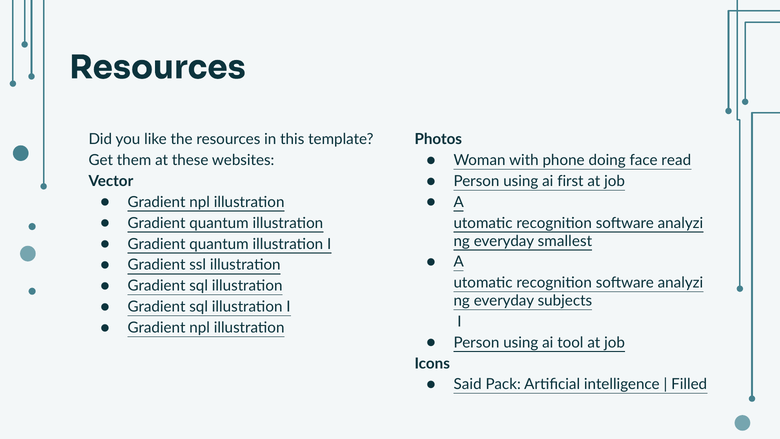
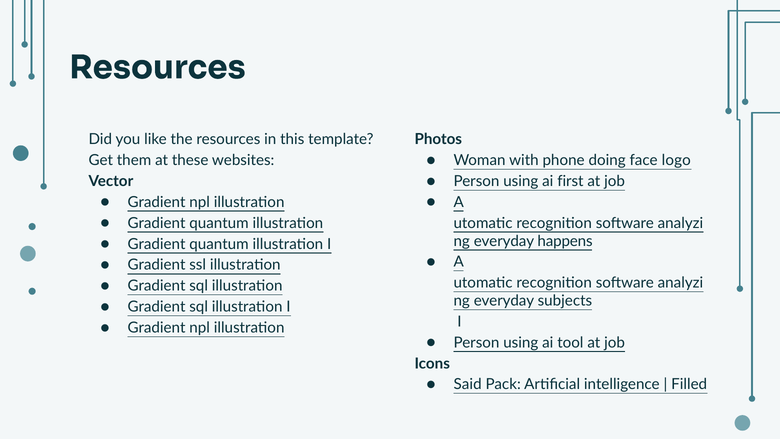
read: read -> logo (676, 160)
smallest: smallest -> happens (565, 241)
